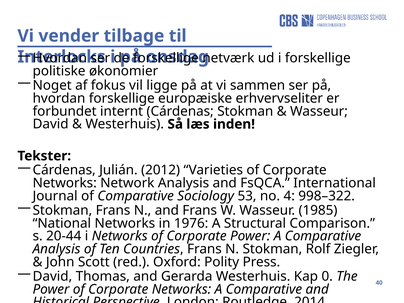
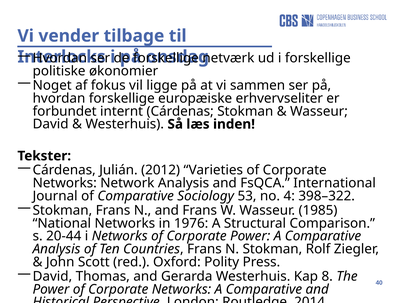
998–322: 998–322 -> 398–322 (327, 196)
0: 0 -> 8 (327, 276)
